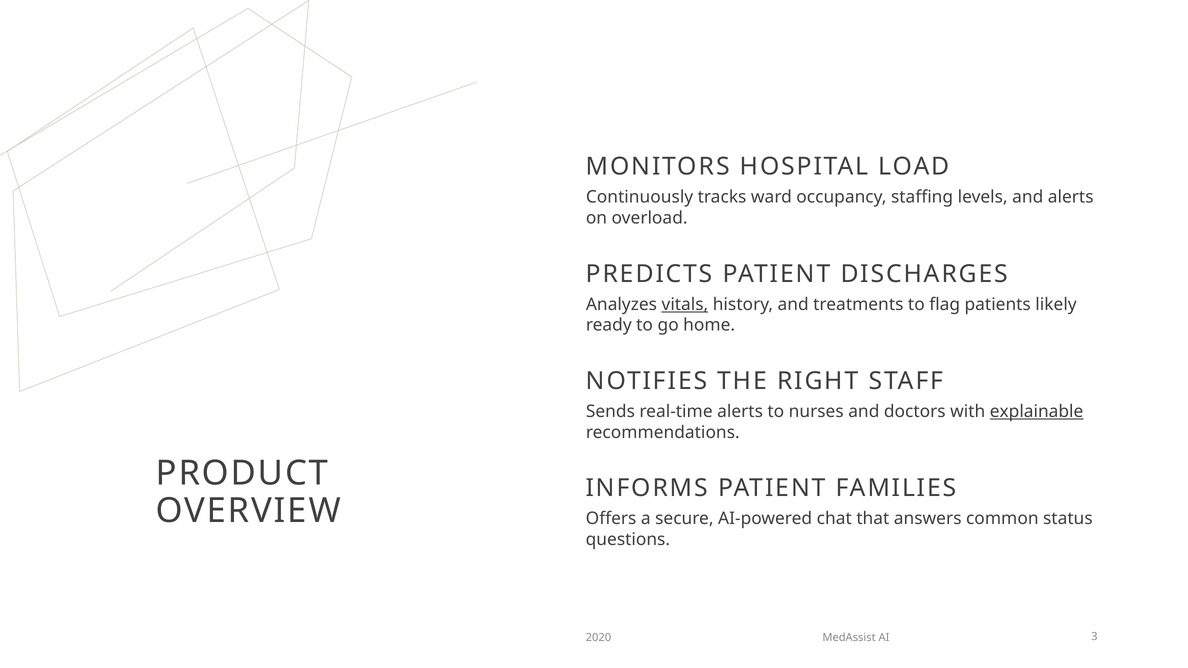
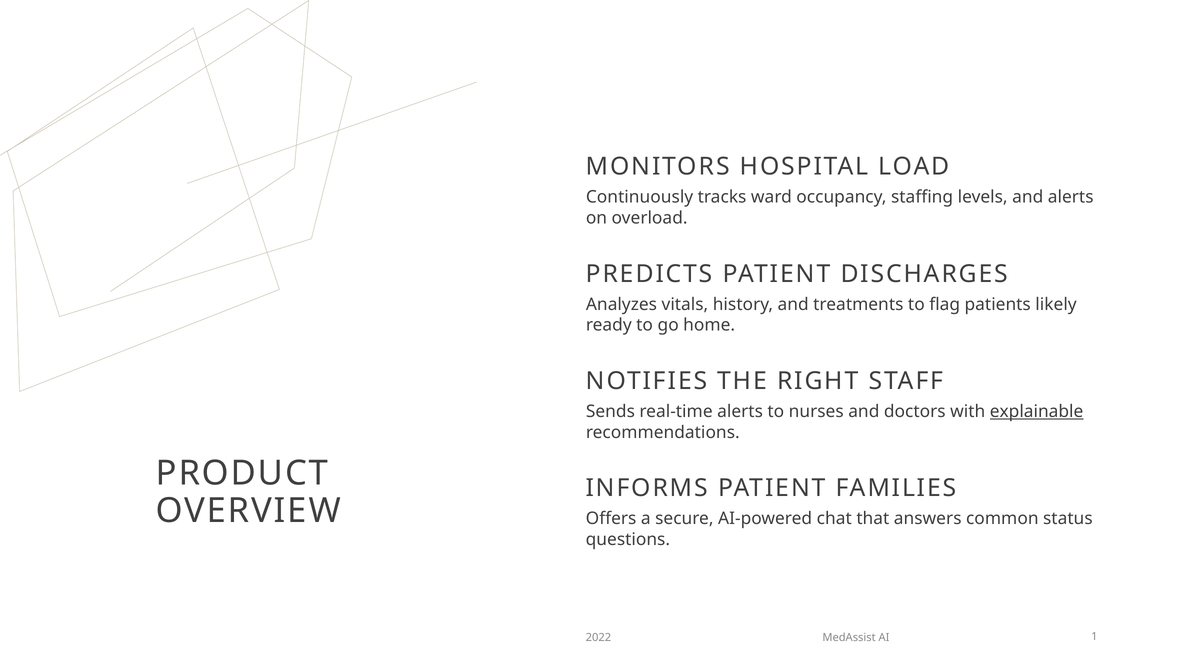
vitals underline: present -> none (685, 304)
2020: 2020 -> 2022 (598, 638)
3: 3 -> 1 (1094, 637)
